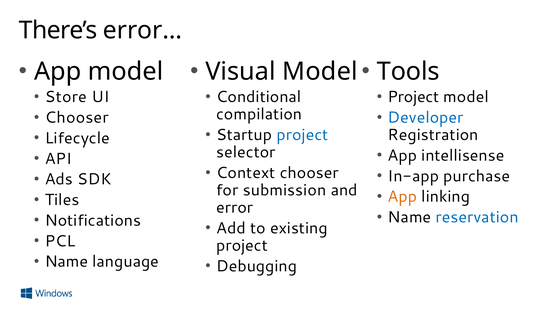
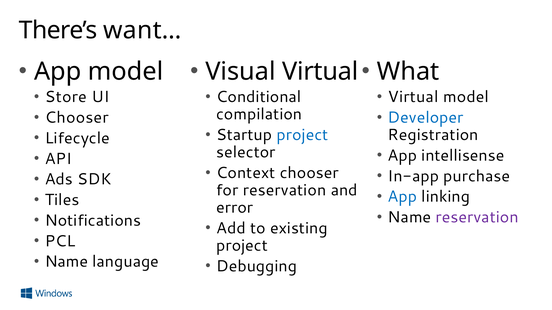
error…: error… -> want… (142, 31)
Visual Model: Model -> Virtual (320, 71)
Tools: Tools -> What (408, 71)
Project: Project -> Virtual (413, 97)
for submission: submission -> reservation (285, 191)
App colour: orange -> blue (402, 197)
reservation colour: blue -> purple (477, 218)
